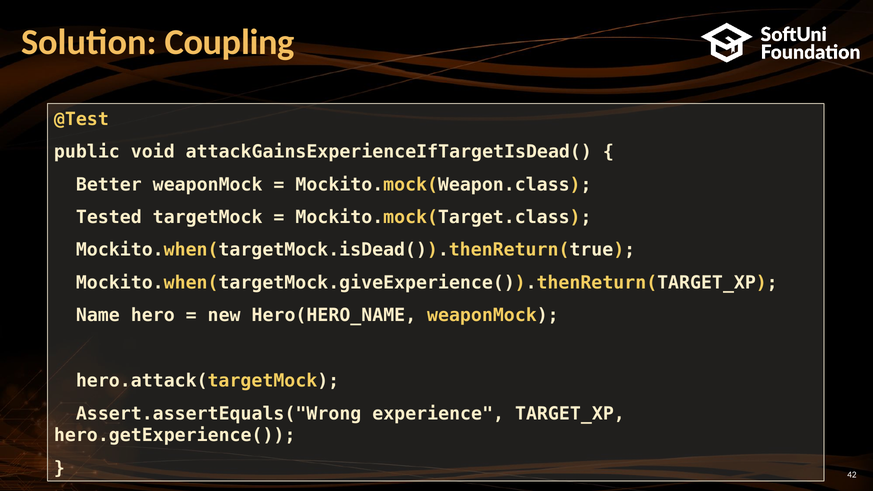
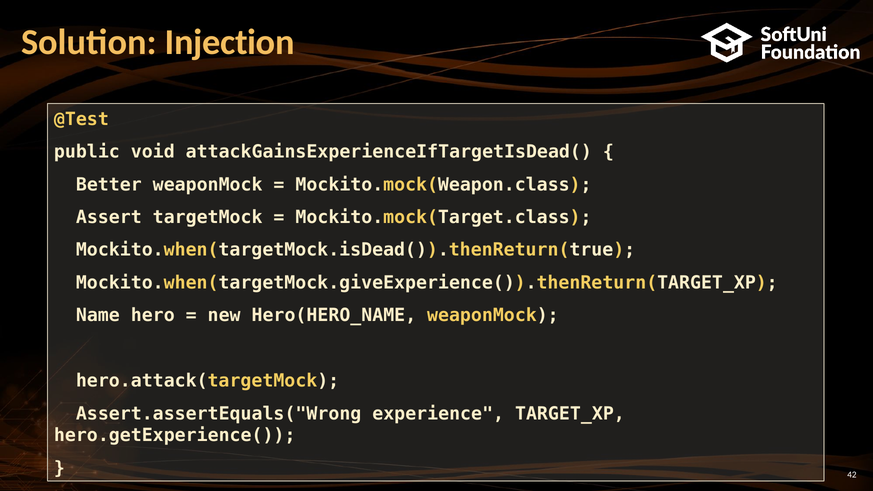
Coupling: Coupling -> Injection (230, 42)
Tested: Tested -> Assert (109, 217)
